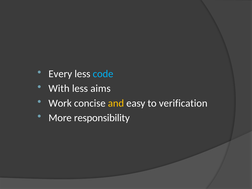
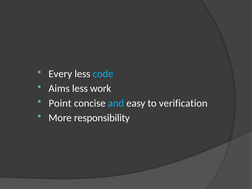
With: With -> Aims (59, 89)
aims: aims -> work (101, 89)
Work: Work -> Point (60, 103)
and colour: yellow -> light blue (116, 103)
